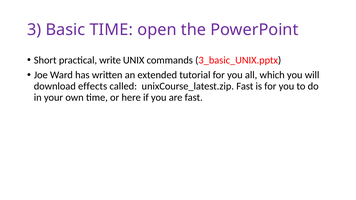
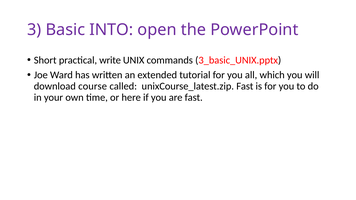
Basic TIME: TIME -> INTO (111, 30)
effects: effects -> course (93, 86)
